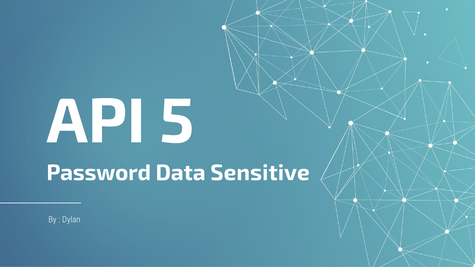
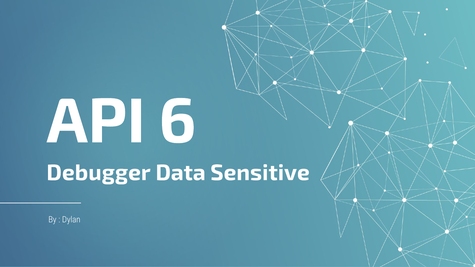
5: 5 -> 6 (177, 122)
Password: Password -> Debugger (99, 173)
